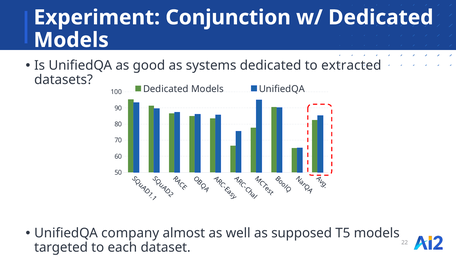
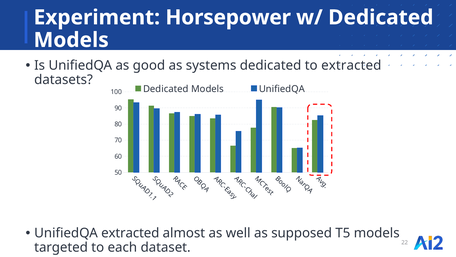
Conjunction: Conjunction -> Horsepower (228, 17)
UnifiedQA company: company -> extracted (130, 233)
